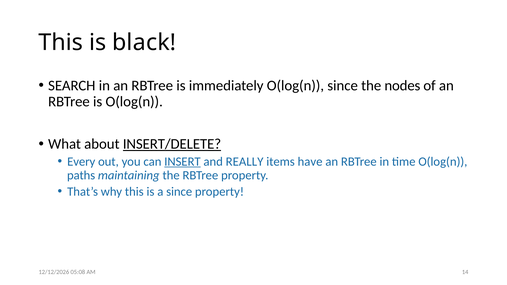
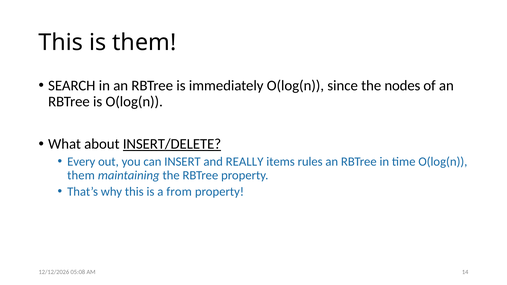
is black: black -> them (144, 43)
INSERT underline: present -> none (182, 162)
have: have -> rules (310, 162)
paths: paths -> them (81, 175)
a since: since -> from (179, 192)
